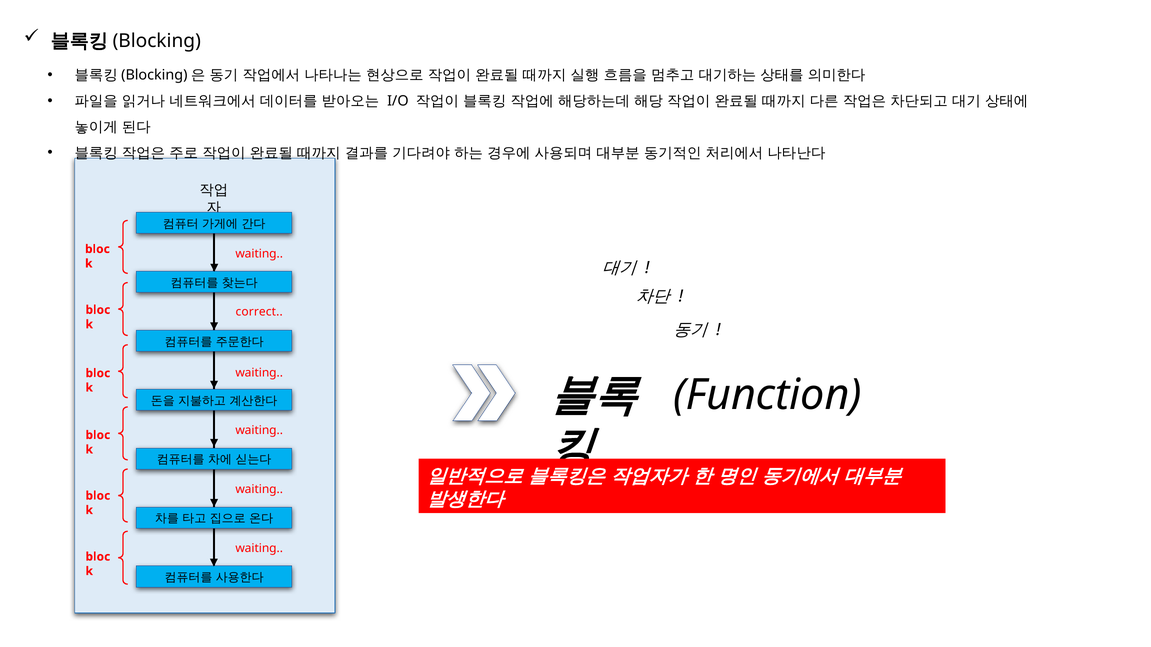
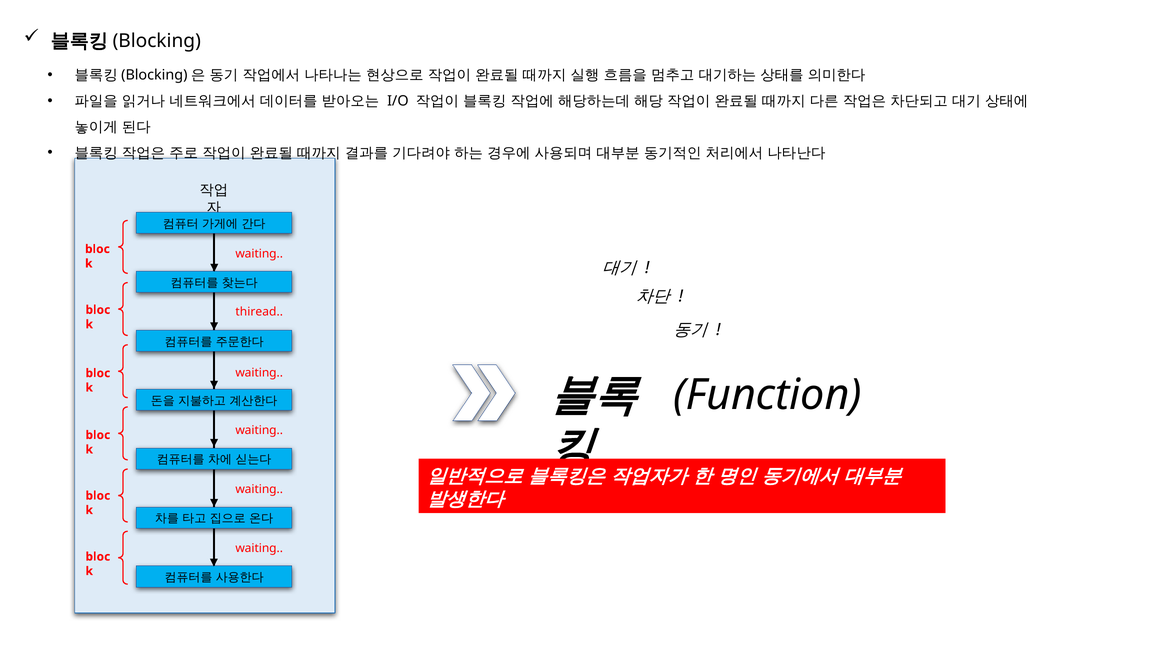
correct: correct -> thiread (259, 312)
